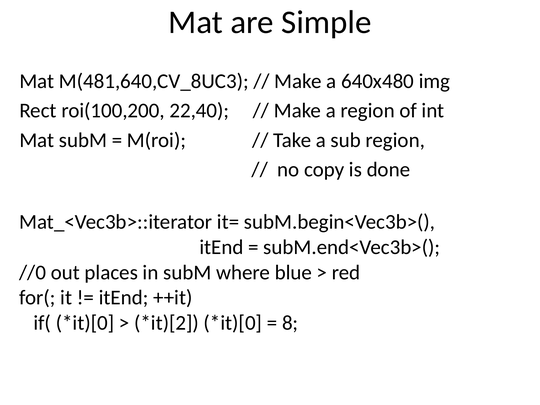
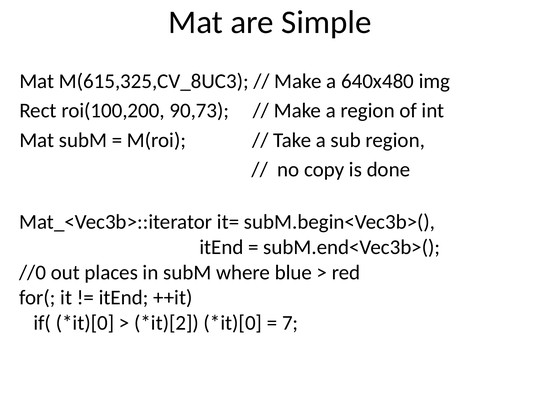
M(481,640,CV_8UC3: M(481,640,CV_8UC3 -> M(615,325,CV_8UC3 (154, 81)
22,40: 22,40 -> 90,73 (199, 111)
8: 8 -> 7 (290, 323)
